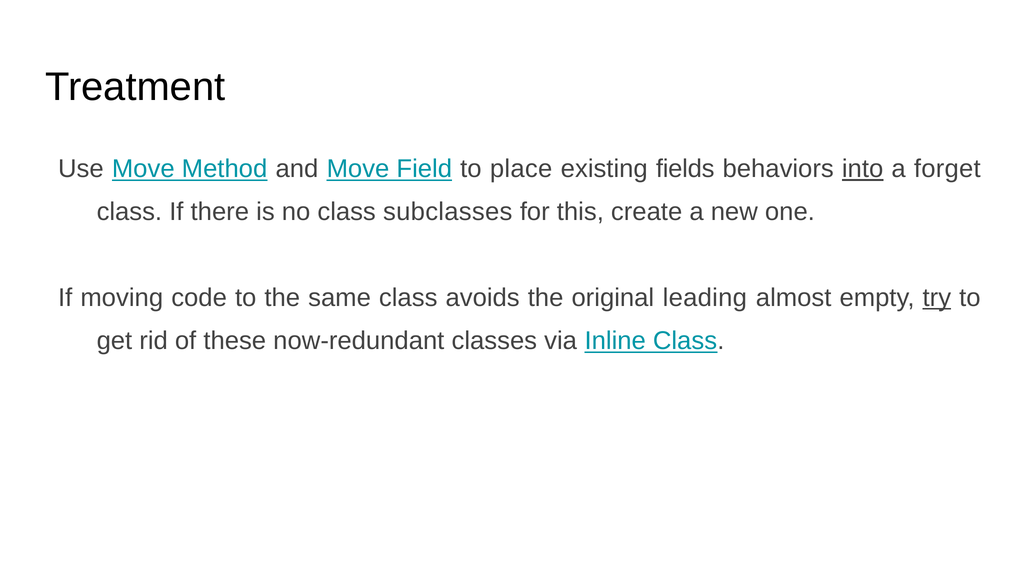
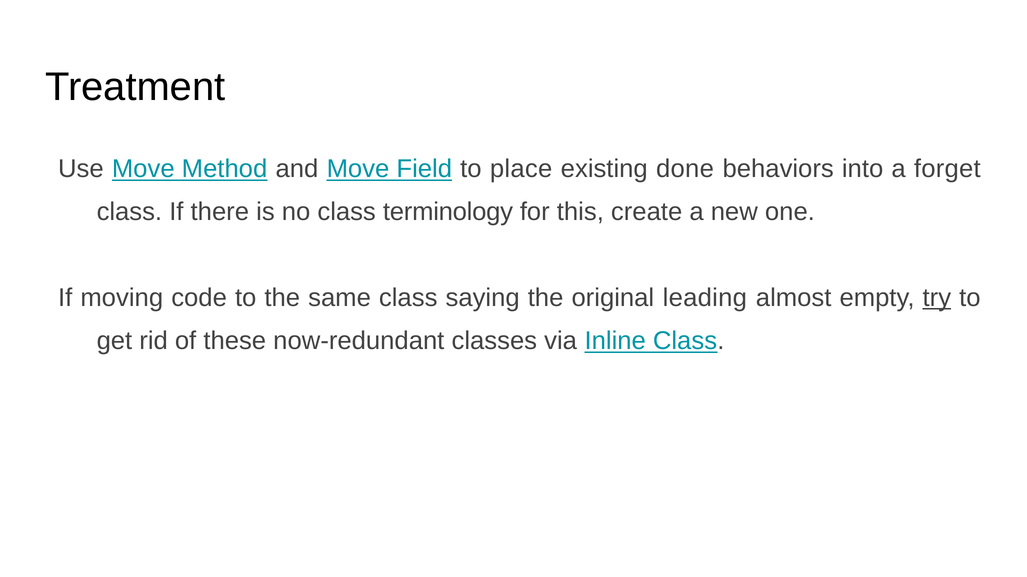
fields: fields -> done (685, 169)
into underline: present -> none (863, 169)
subclasses: subclasses -> terminology (448, 212)
avoids: avoids -> saying (483, 298)
